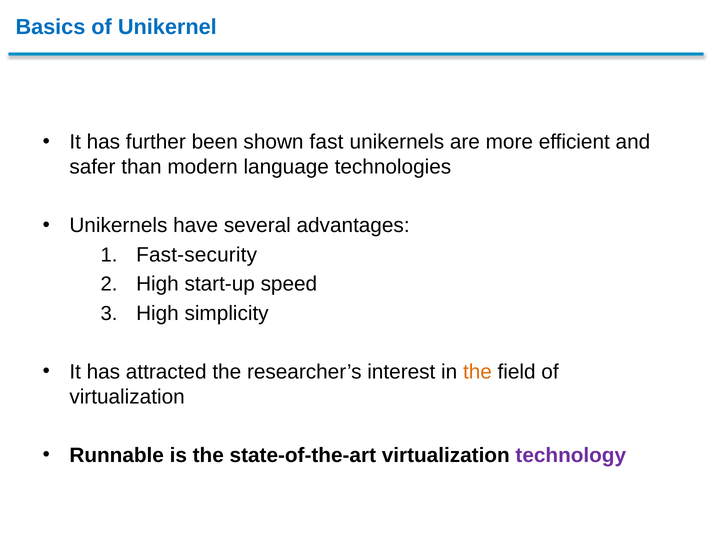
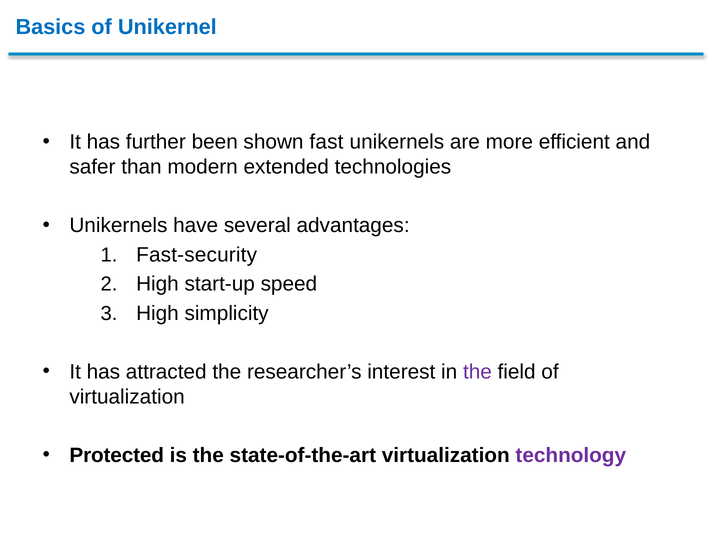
language: language -> extended (286, 167)
the colour: orange -> purple (477, 372)
Runnable: Runnable -> Protected (117, 455)
